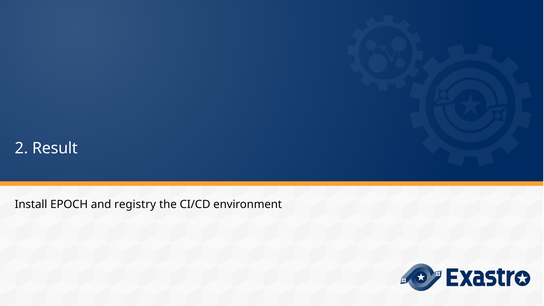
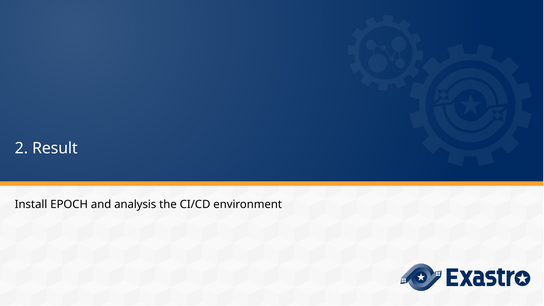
registry: registry -> analysis (135, 204)
